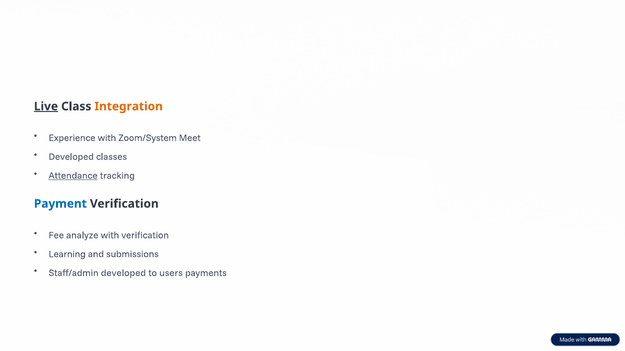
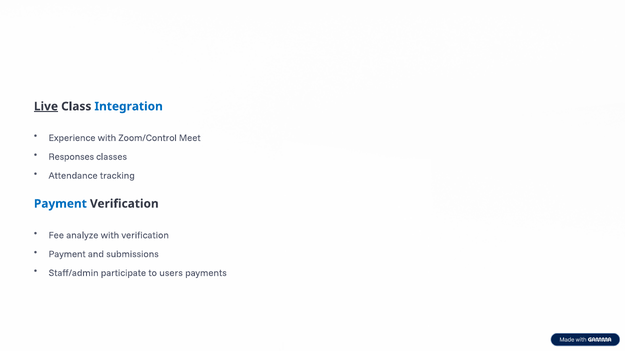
Integration colour: orange -> blue (129, 107)
Zoom/System: Zoom/System -> Zoom/Control (148, 138)
Developed: Developed -> Responses (71, 157)
Attendance underline: present -> none (73, 176)
Learning: Learning -> Payment (67, 254)
Staff/admin developed: developed -> participate (123, 273)
